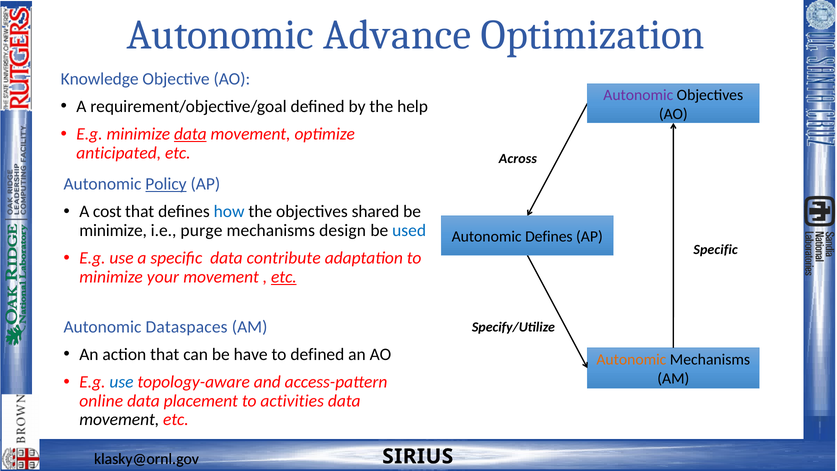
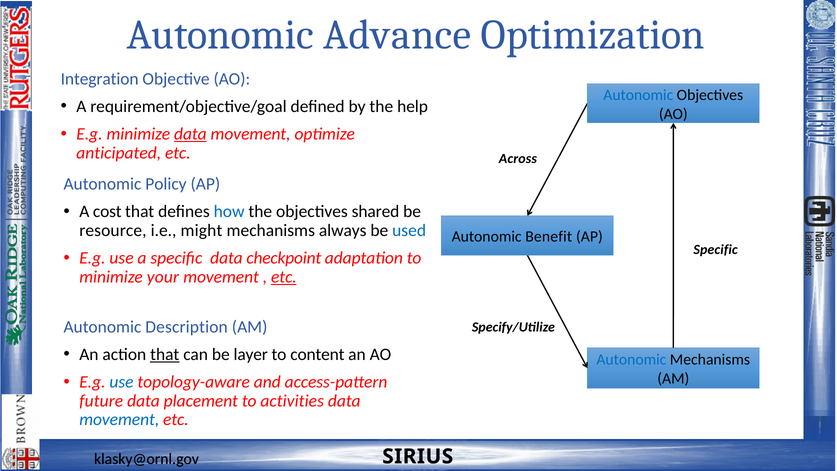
Knowledge: Knowledge -> Integration (100, 79)
Autonomic colour: purple -> blue (638, 95)
Policy underline: present -> none (166, 184)
minimize: minimize -> resource (113, 230)
purge: purge -> might (201, 230)
design: design -> always (343, 230)
Autonomic Defines: Defines -> Benefit (549, 237)
contribute: contribute -> checkpoint (284, 258)
Dataspaces: Dataspaces -> Description (187, 327)
that underline: none -> present (165, 354)
have: have -> layer (251, 354)
to defined: defined -> content (317, 354)
Autonomic colour: orange -> blue (631, 360)
online: online -> future (101, 401)
movement colour: black -> blue (119, 420)
